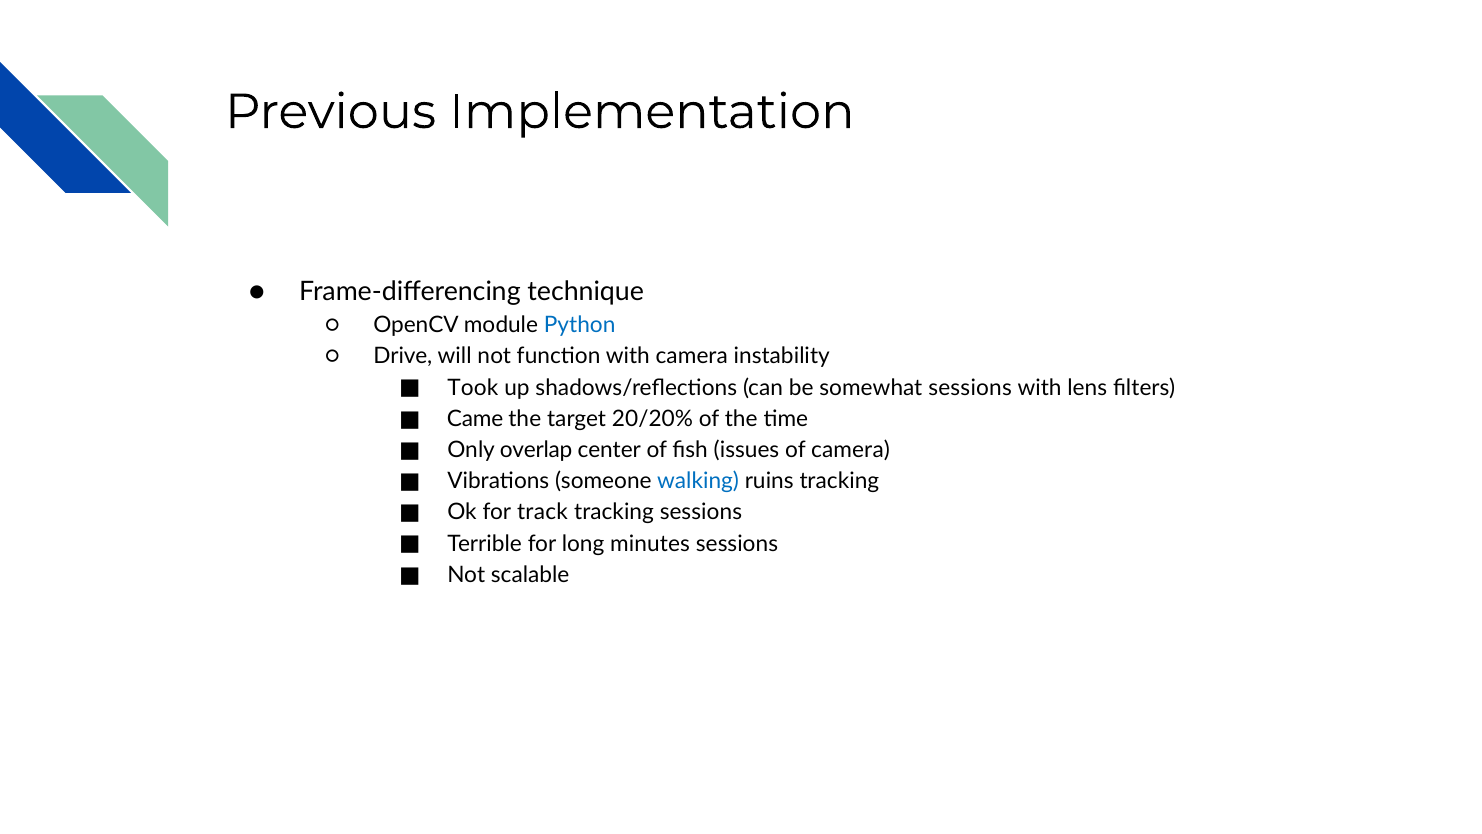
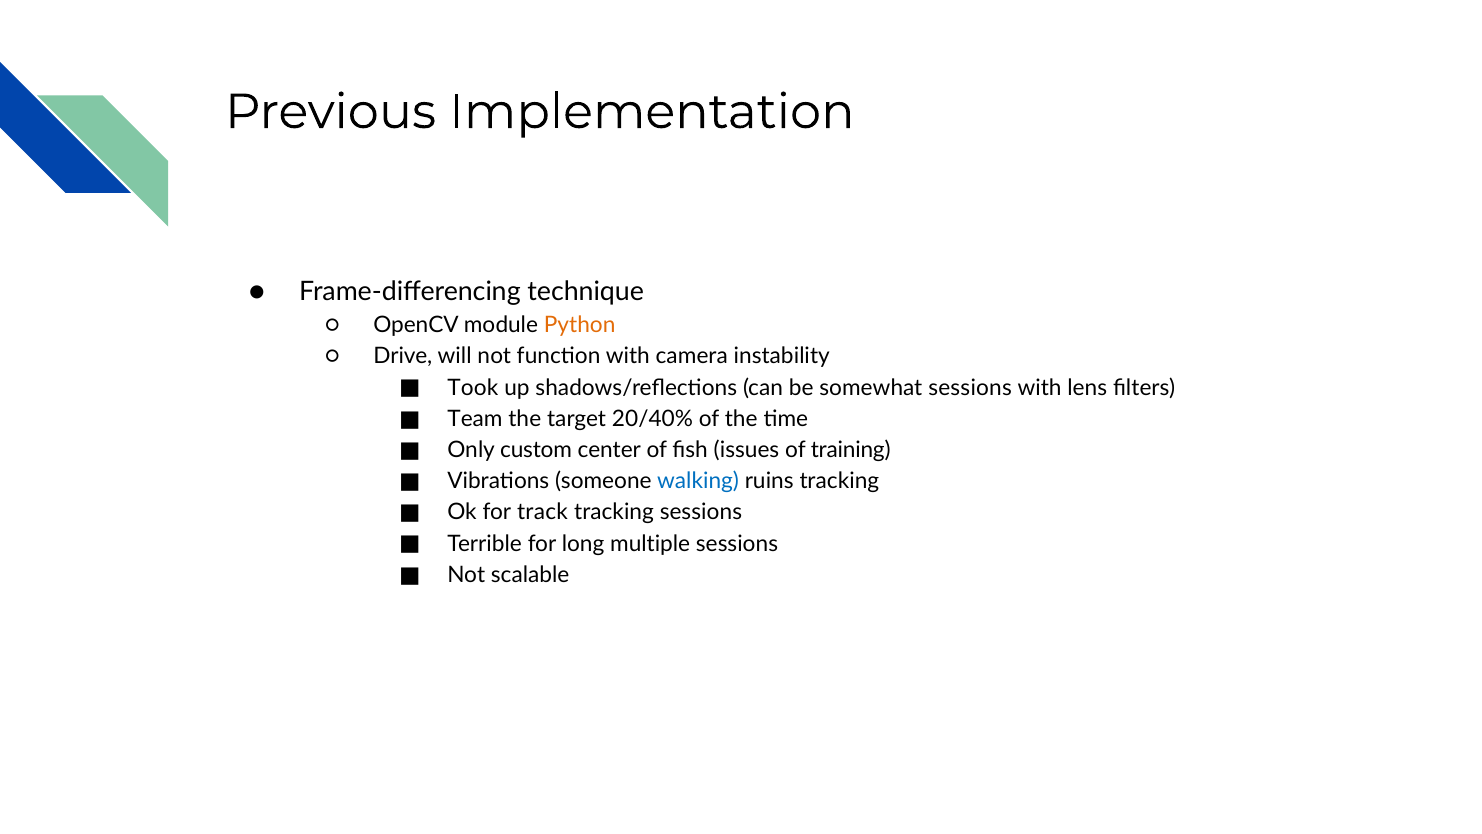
Python colour: blue -> orange (580, 325)
Came: Came -> Team (475, 419)
20/20%: 20/20% -> 20/40% (652, 419)
overlap: overlap -> custom (536, 450)
of camera: camera -> training (851, 450)
minutes: minutes -> multiple (650, 543)
